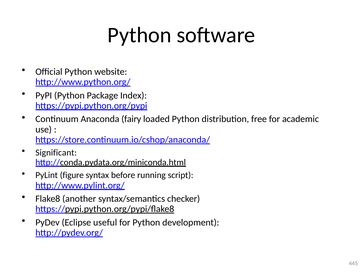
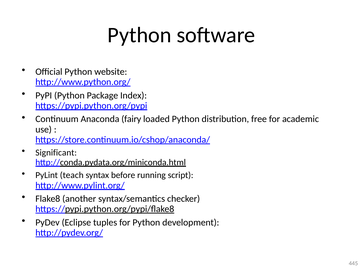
figure: figure -> teach (72, 175)
useful: useful -> tuples (105, 223)
